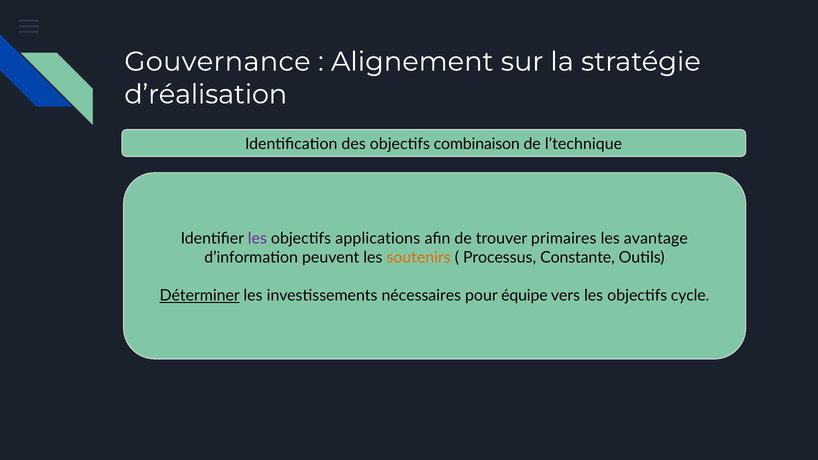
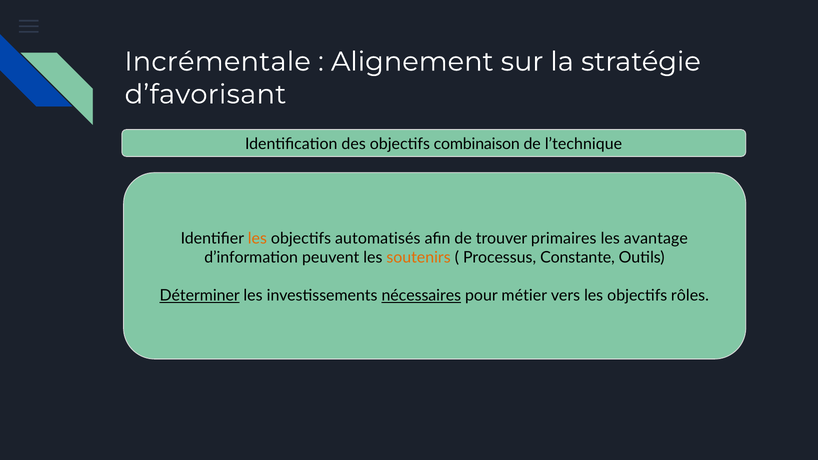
Gouvernance: Gouvernance -> Incrémentale (218, 62)
d’réalisation: d’réalisation -> d’favorisant (205, 94)
les colour: purple -> orange (257, 238)
applications: applications -> automatisés (378, 238)
nécessaires underline: none -> present (421, 296)
équipe: équipe -> métier (524, 296)
cycle: cycle -> rôles (690, 296)
